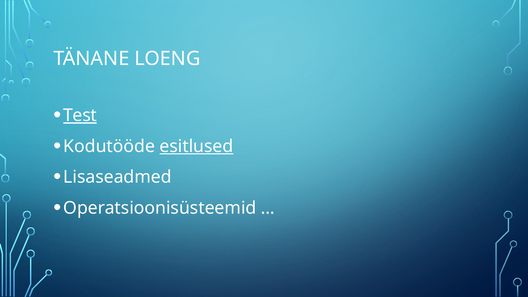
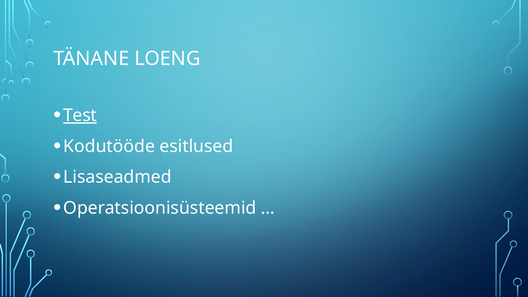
esitlused underline: present -> none (196, 146)
